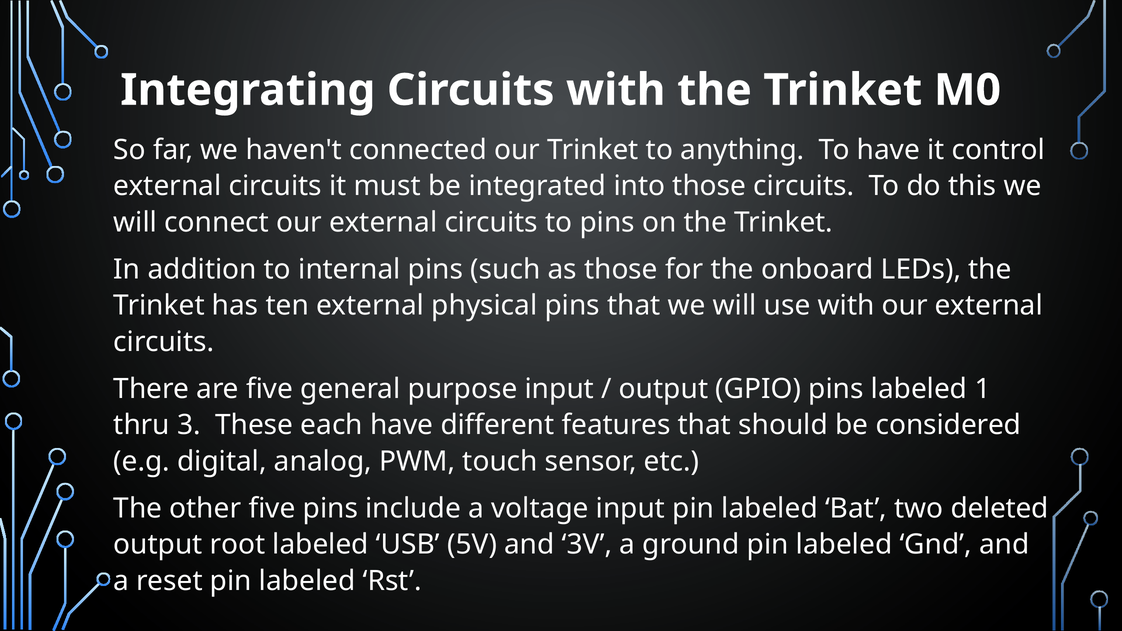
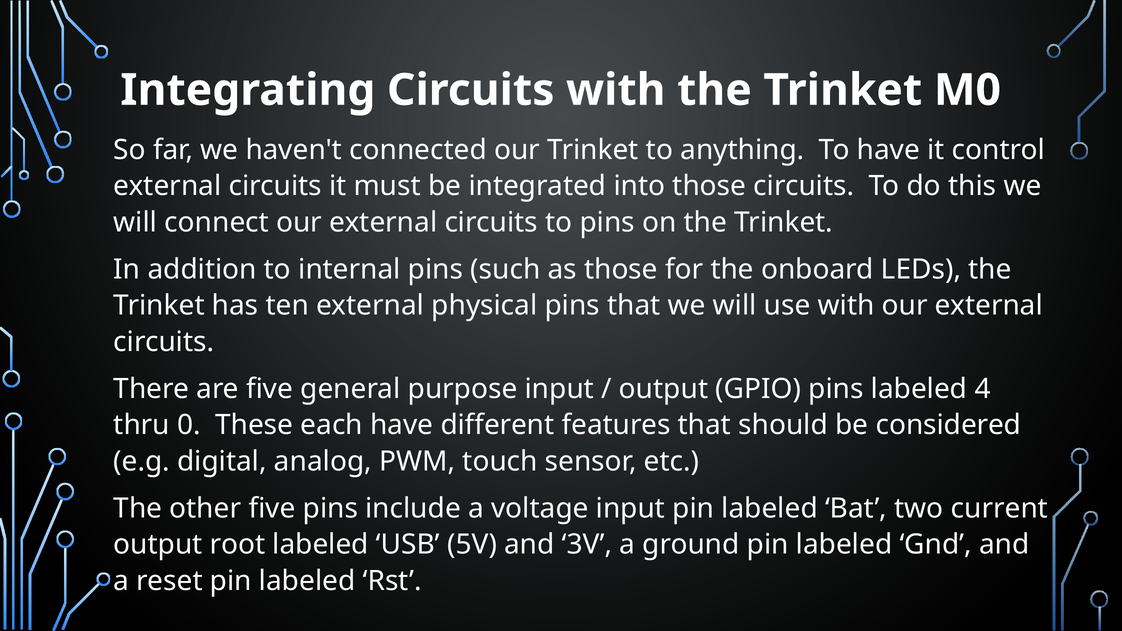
1: 1 -> 4 (983, 389)
3: 3 -> 0 (189, 425)
deleted: deleted -> current (999, 508)
